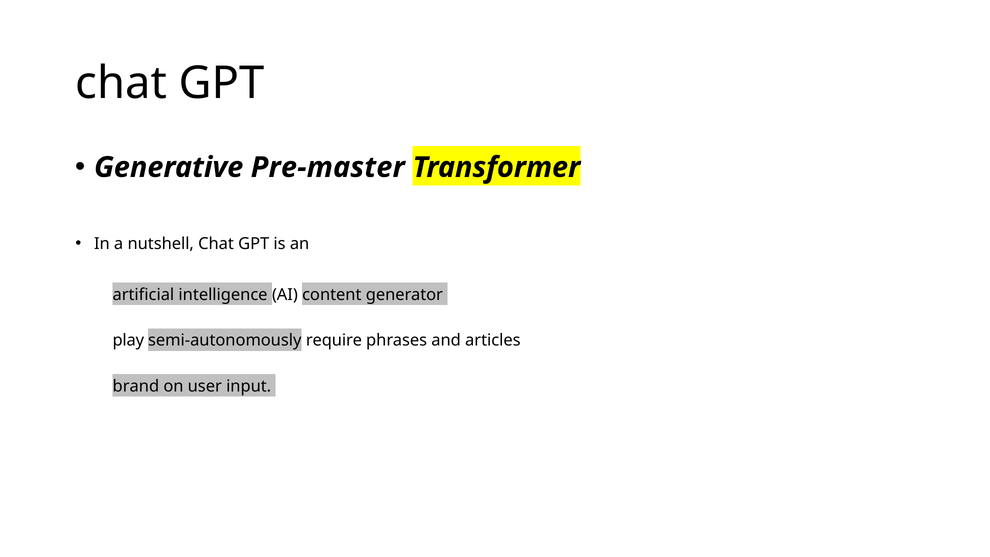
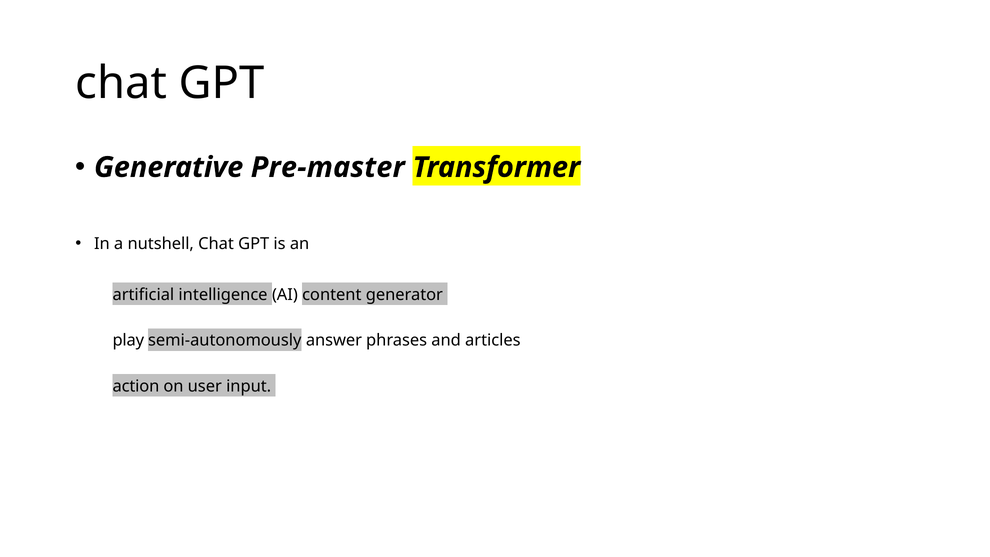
require: require -> answer (334, 340)
brand: brand -> action (136, 386)
